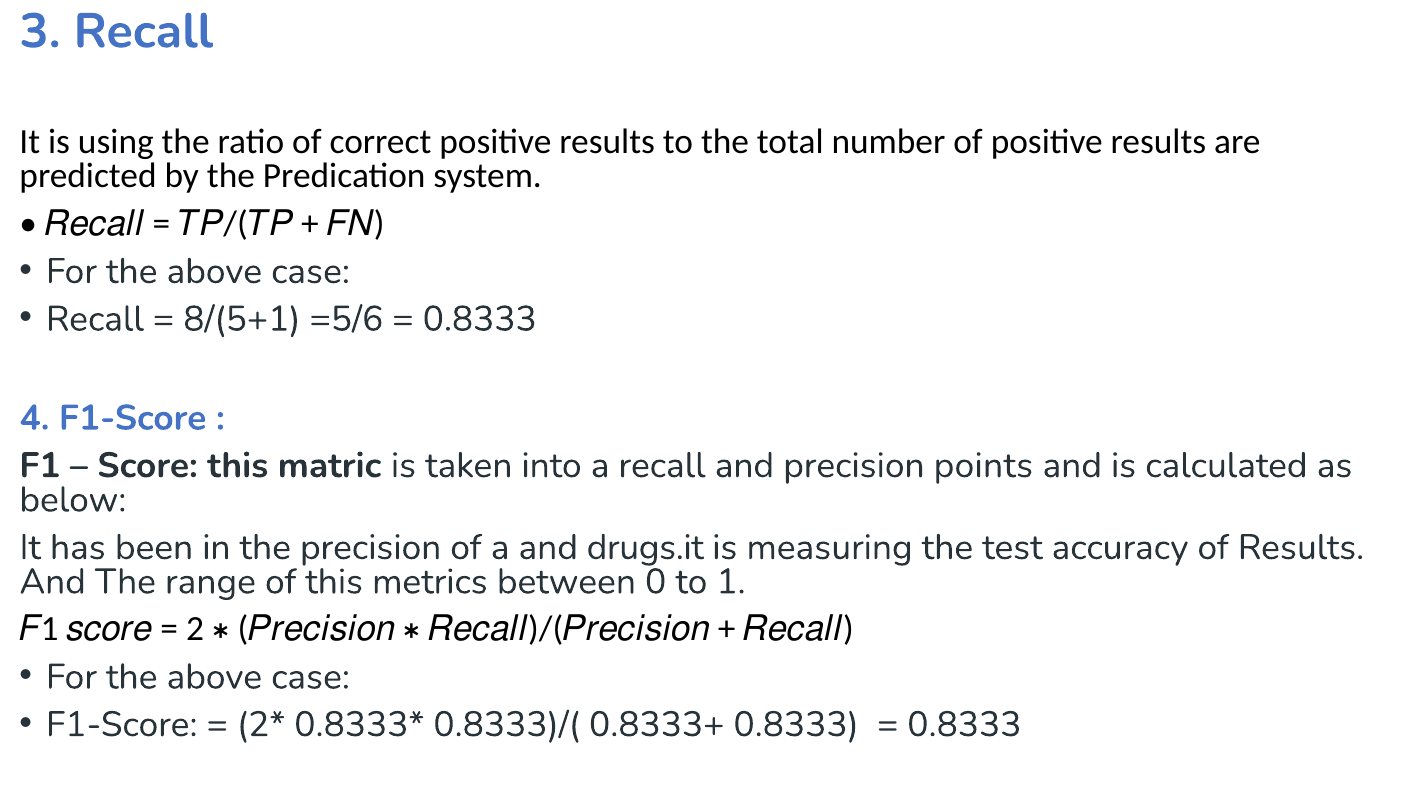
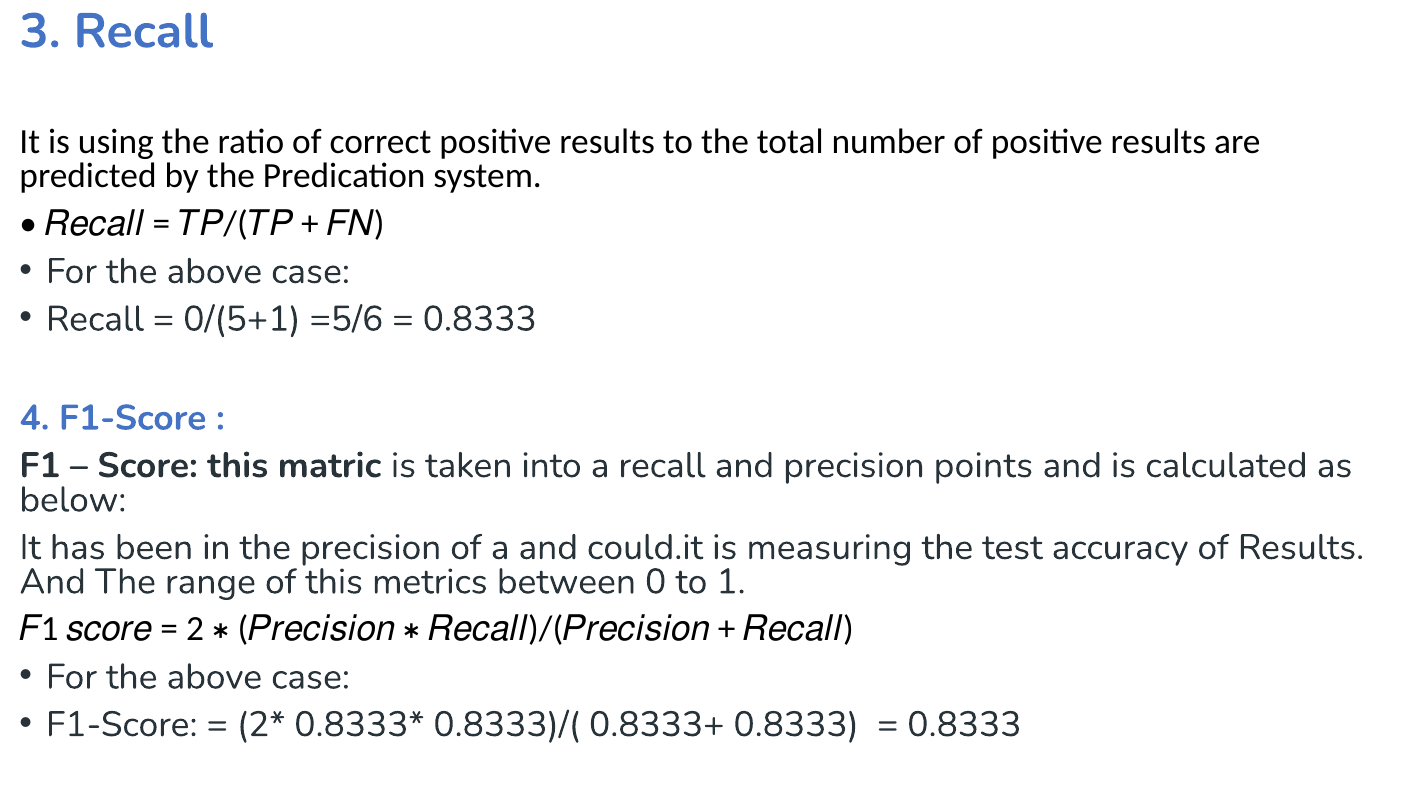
8/(5+1: 8/(5+1 -> 0/(5+1 (242, 319)
drugs.it: drugs.it -> could.it (645, 548)
